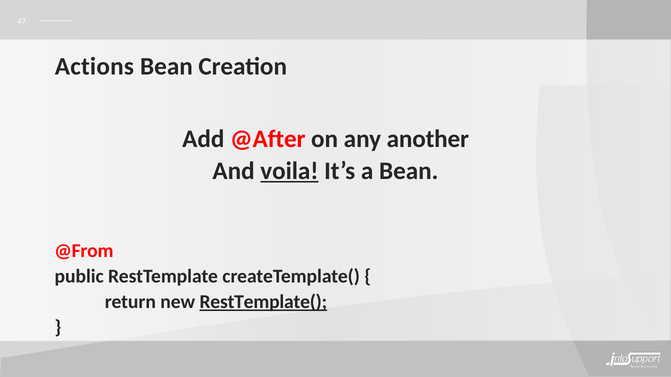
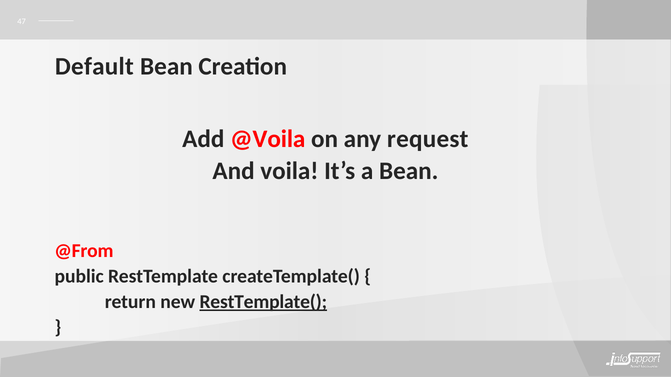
Actions: Actions -> Default (94, 66)
@After: @After -> @Voila (268, 139)
another: another -> request (428, 139)
voila underline: present -> none (289, 171)
